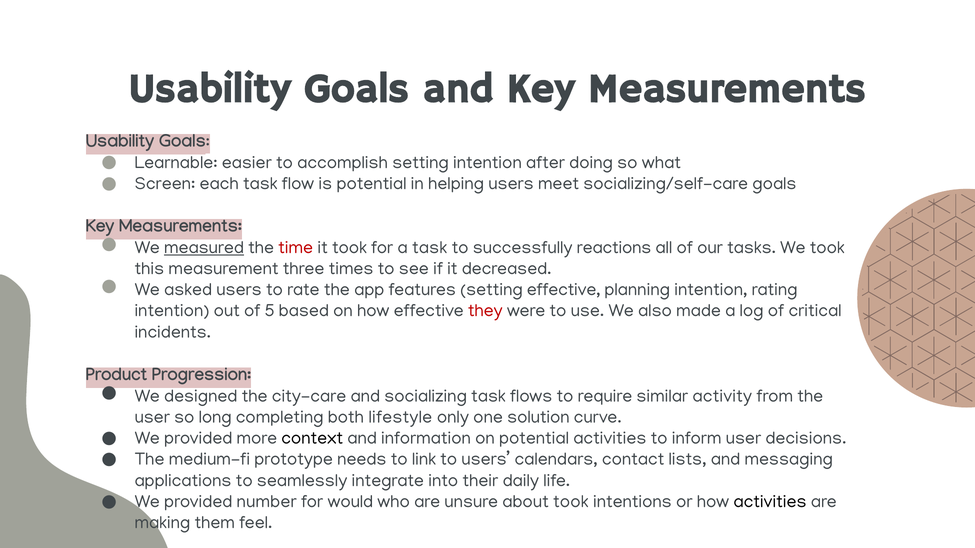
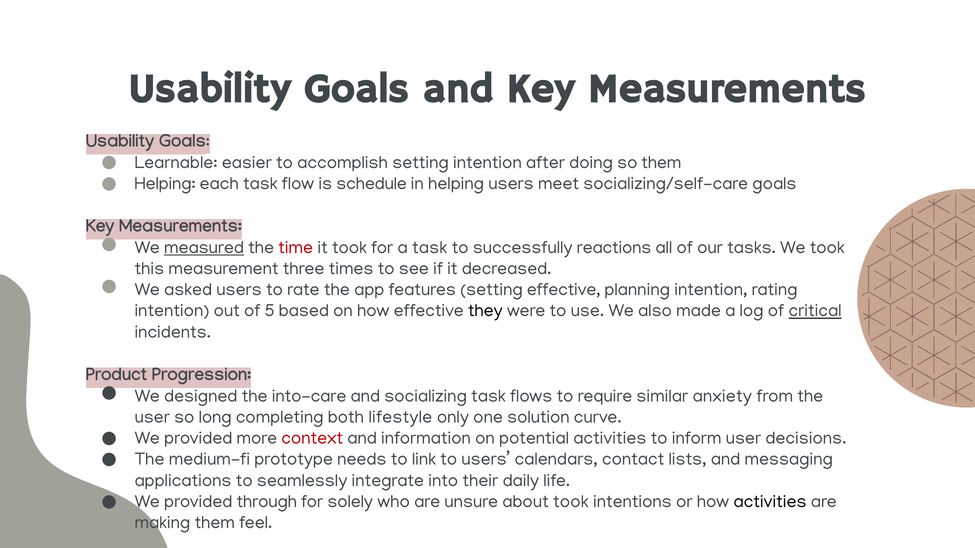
so what: what -> them (661, 162)
Screen: Screen -> Helping (165, 184)
is potential: potential -> schedule (372, 184)
they colour: red -> black (485, 311)
critical underline: none -> present (815, 311)
city-care: city-care -> into-care (309, 396)
activity: activity -> anxiety (722, 396)
context colour: black -> red (312, 438)
number: number -> through (267, 502)
would: would -> solely (350, 502)
